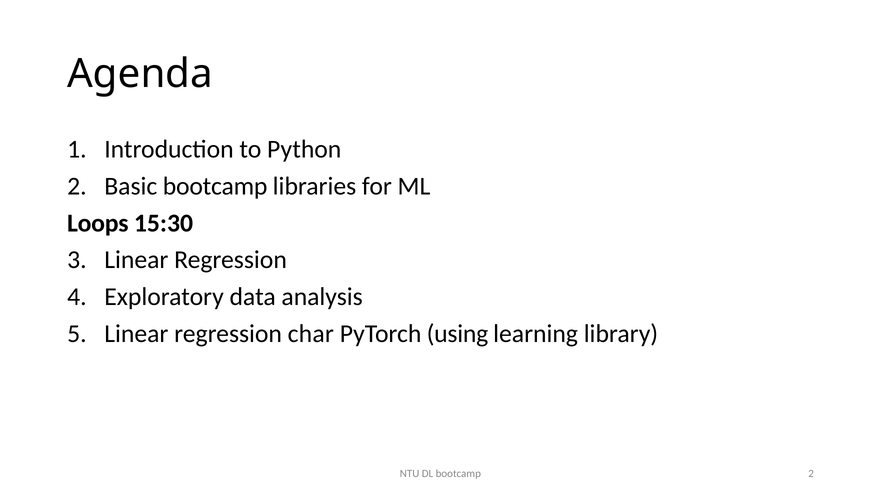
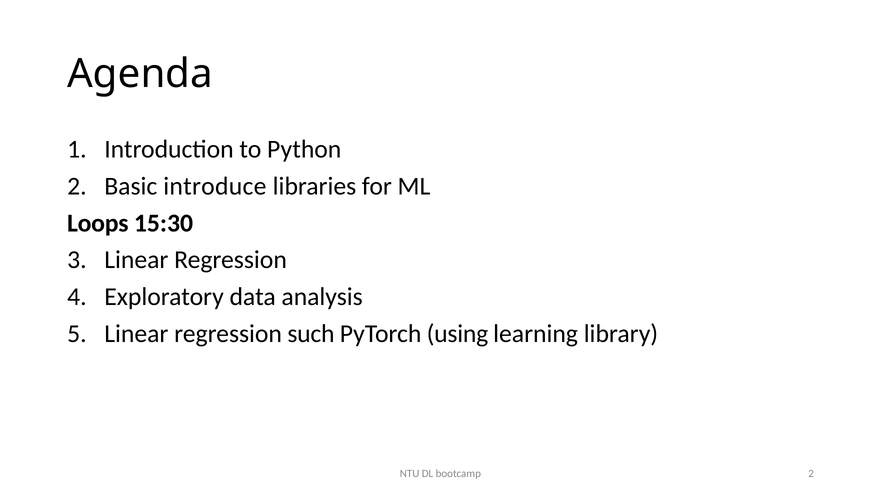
Basic bootcamp: bootcamp -> introduce (215, 186)
char: char -> such (311, 334)
